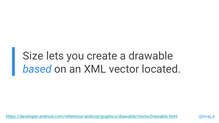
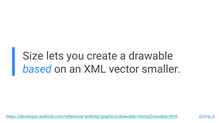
located: located -> smaller (161, 69)
